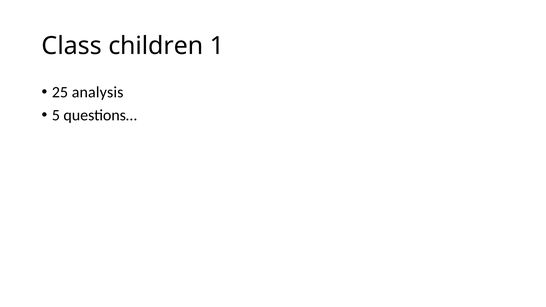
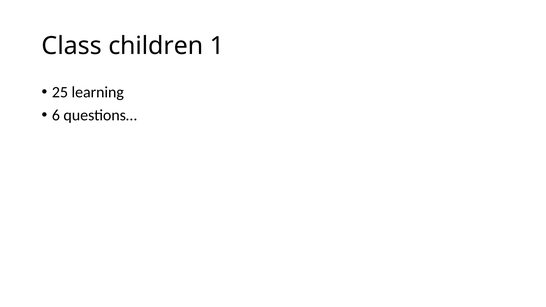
analysis: analysis -> learning (98, 92)
5: 5 -> 6 (56, 115)
